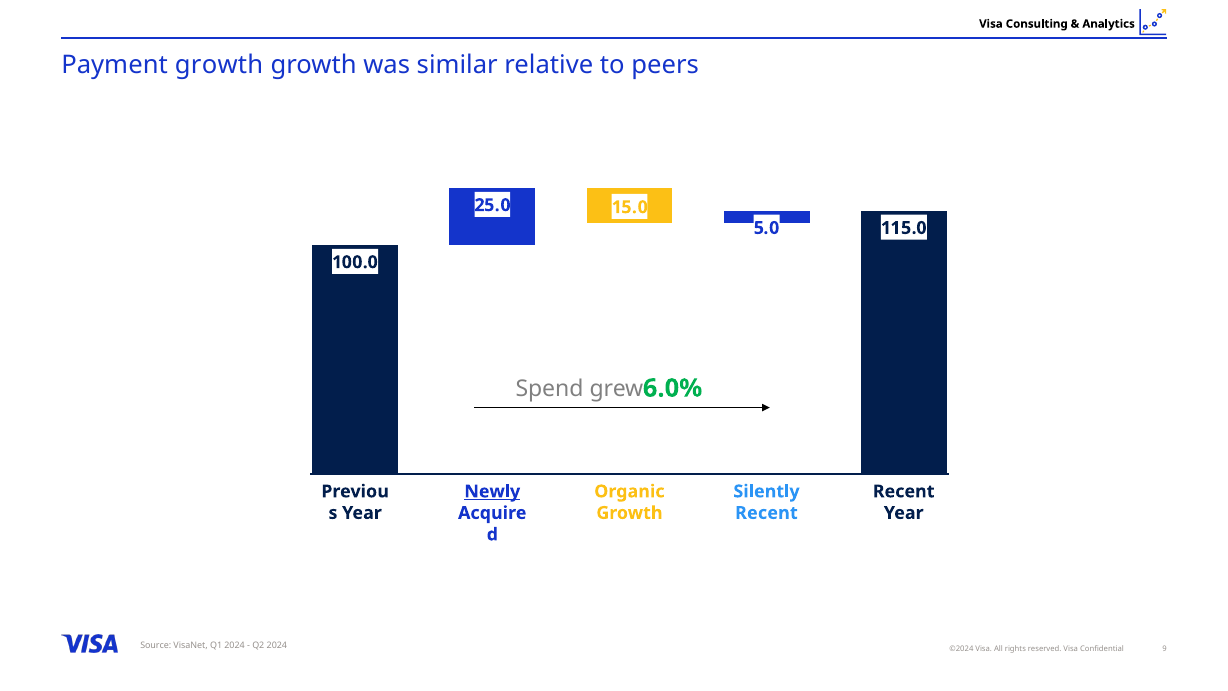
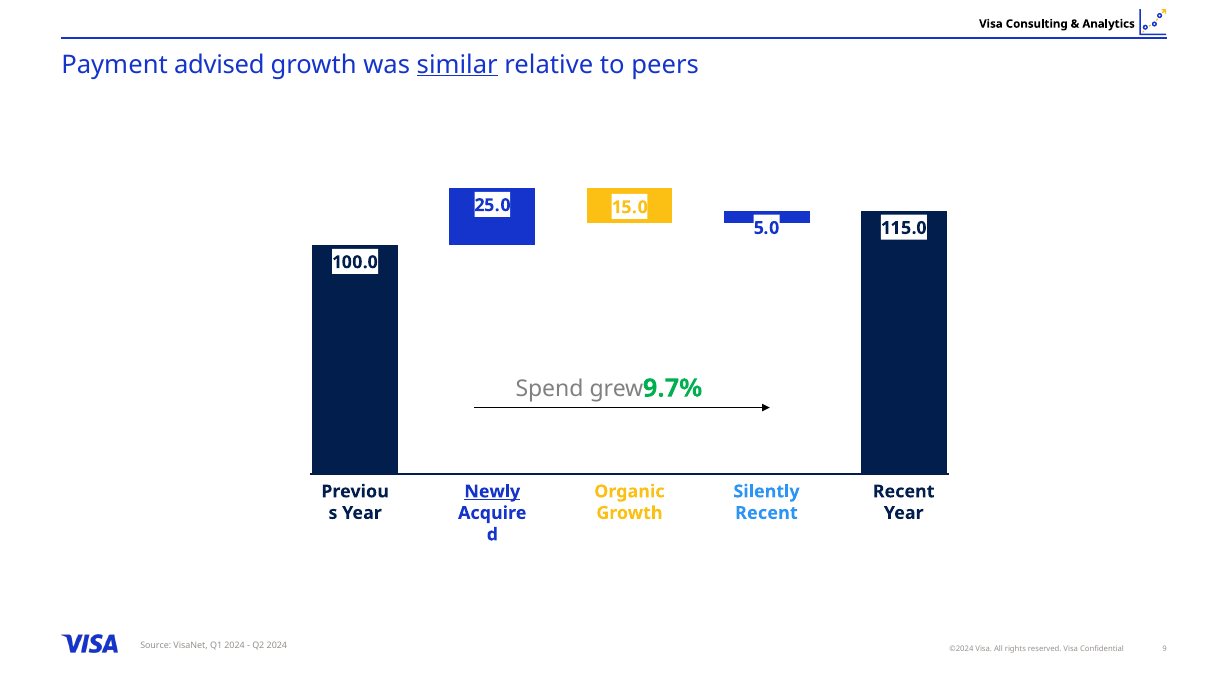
Payment growth: growth -> advised (219, 65)
similar underline: none -> present (457, 65)
6.0%: 6.0% -> 9.7% (673, 388)
